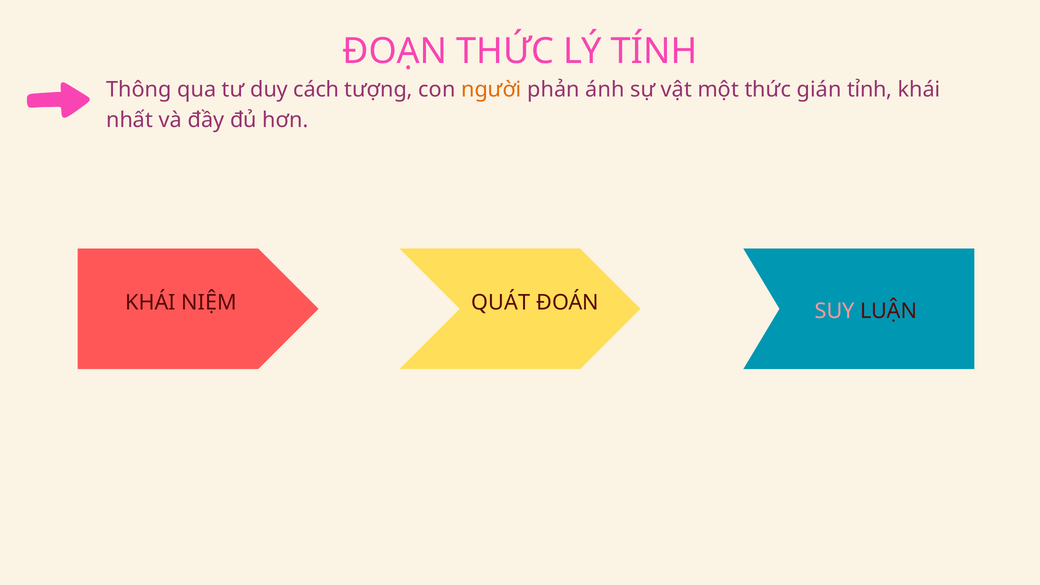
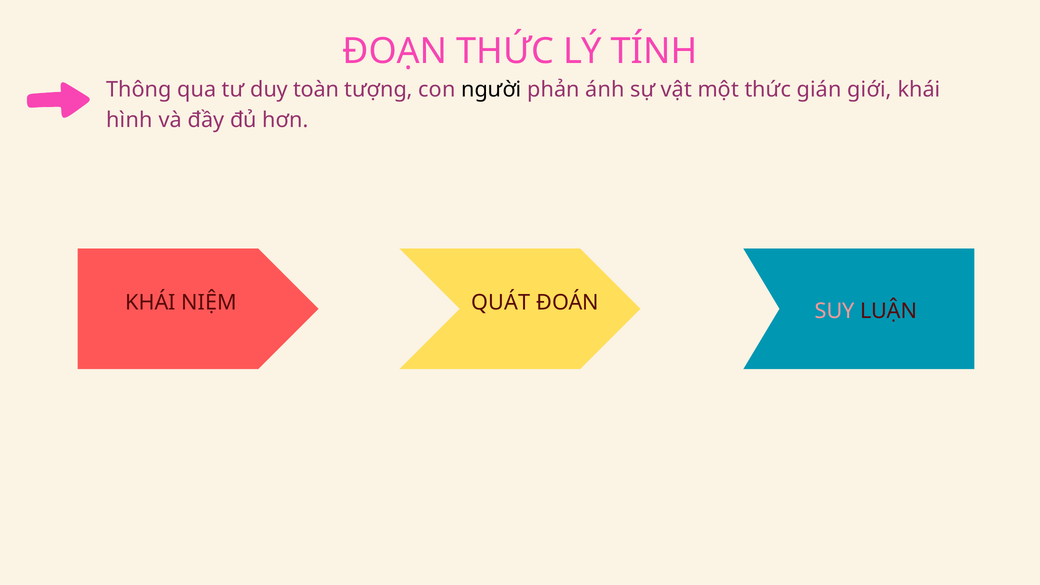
cách: cách -> toàn (316, 90)
người colour: orange -> black (491, 90)
tỉnh: tỉnh -> giới (869, 90)
nhất: nhất -> hình (129, 120)
